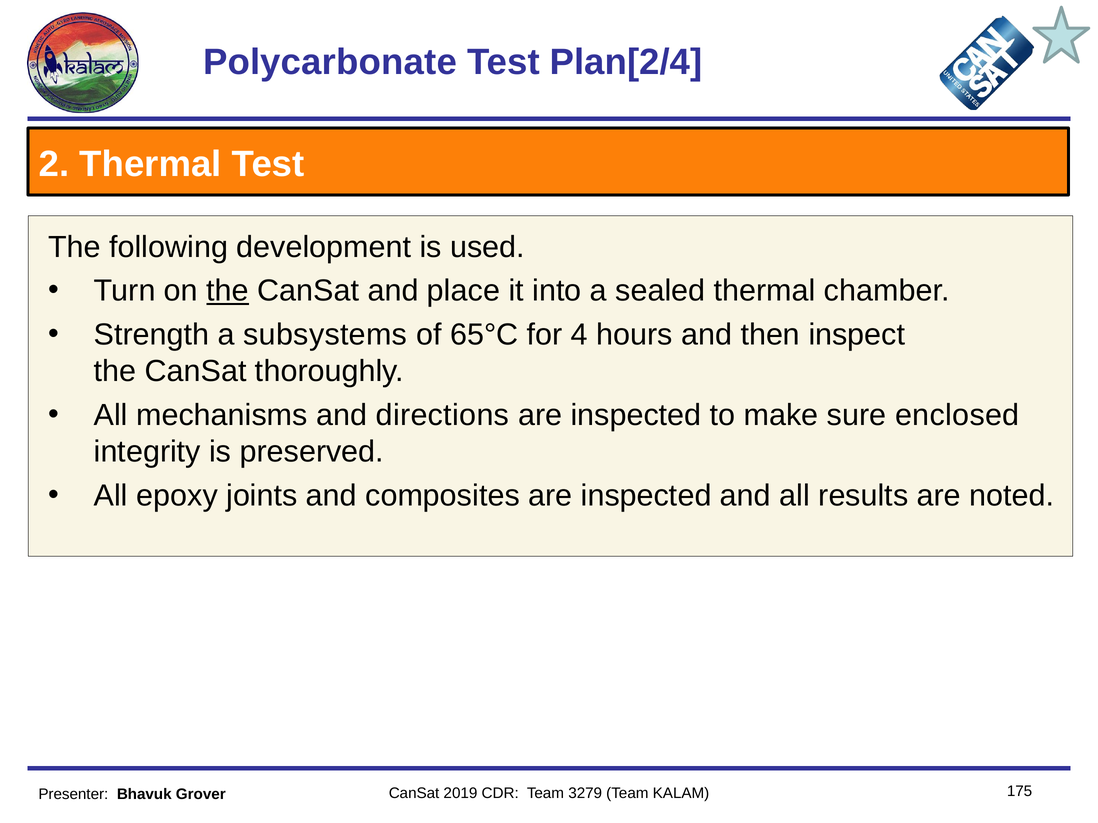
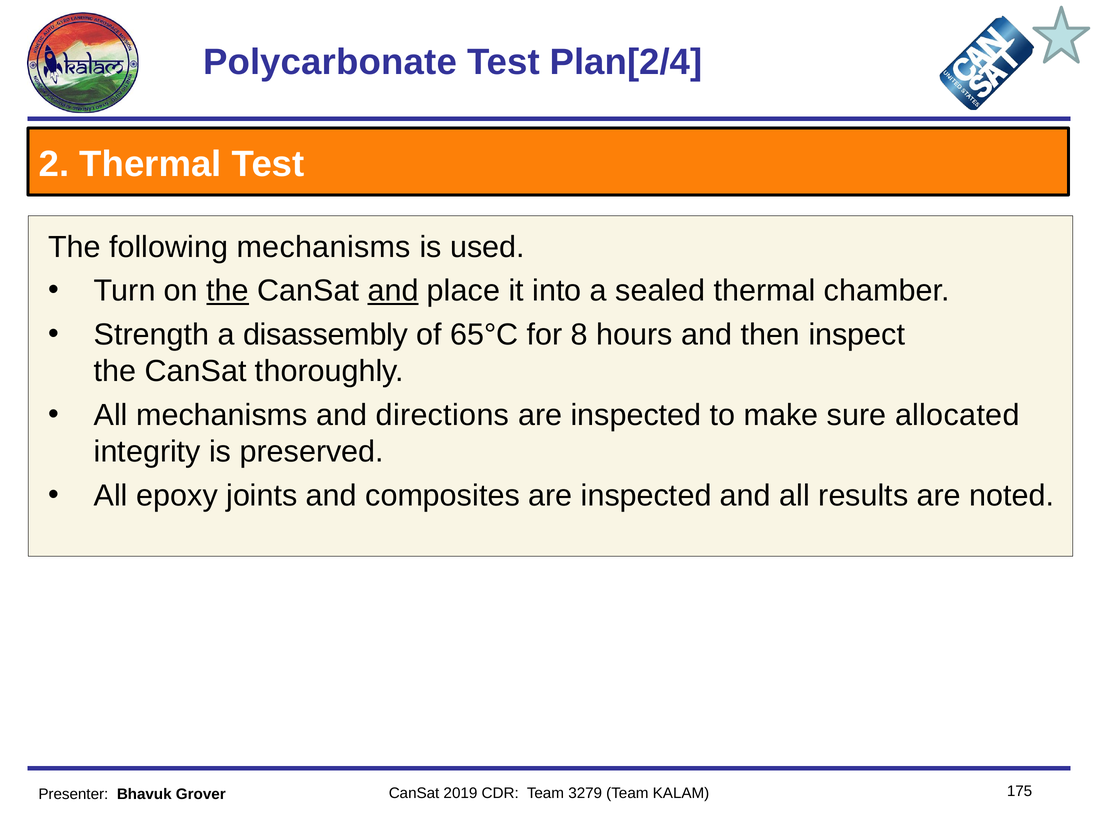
following development: development -> mechanisms (324, 247)
and underline: none -> present (393, 291)
subsystems: subsystems -> disassembly (326, 335)
4: 4 -> 8 (579, 335)
enclosed: enclosed -> allocated (957, 416)
